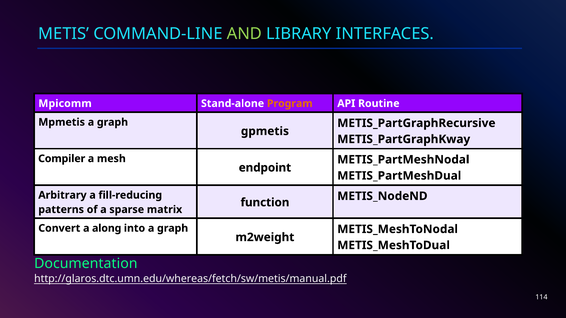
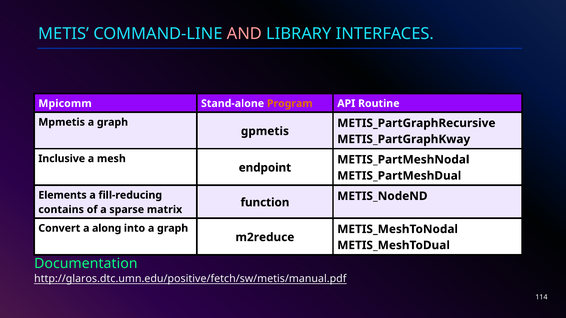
AND colour: light green -> pink (244, 34)
Compiler: Compiler -> Inclusive (62, 159)
Arbitrary: Arbitrary -> Elements (62, 195)
patterns: patterns -> contains (61, 210)
m2weight: m2weight -> m2reduce (265, 238)
http://glaros.dtc.umn.edu/whereas/fetch/sw/metis/manual.pdf: http://glaros.dtc.umn.edu/whereas/fetch/sw/metis/manual.pdf -> http://glaros.dtc.umn.edu/positive/fetch/sw/metis/manual.pdf (190, 279)
